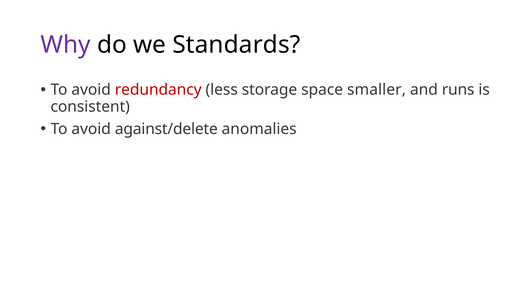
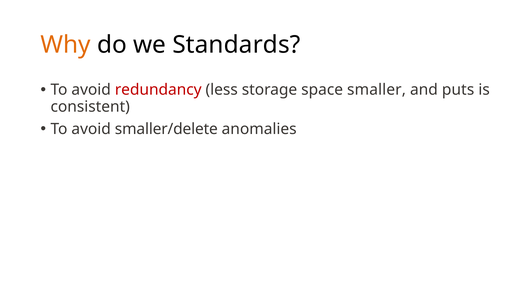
Why colour: purple -> orange (66, 45)
runs: runs -> puts (458, 90)
against/delete: against/delete -> smaller/delete (166, 129)
